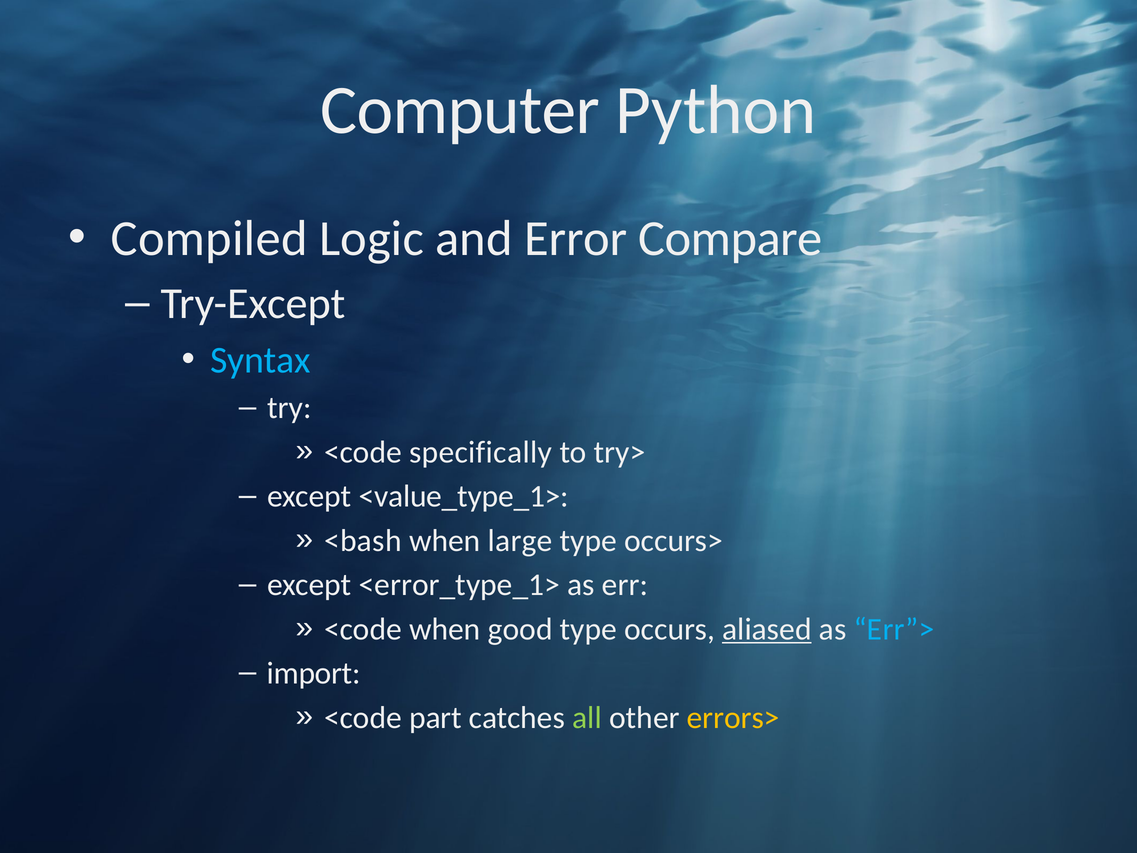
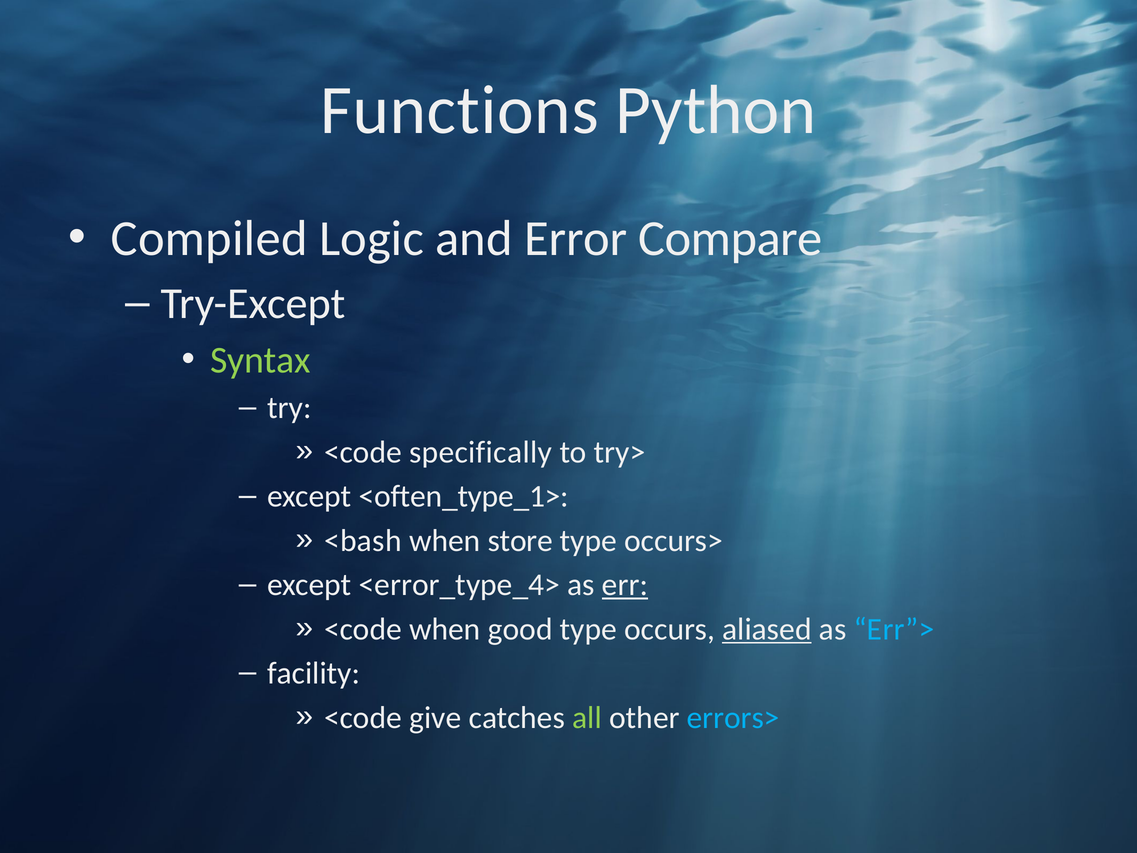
Computer: Computer -> Functions (460, 110)
Syntax colour: light blue -> light green (260, 360)
<value_type_1>: <value_type_1> -> <often_type_1> (464, 496)
large: large -> store (520, 540)
<error_type_1>: <error_type_1> -> <error_type_4> (459, 585)
err underline: none -> present (625, 585)
import: import -> facility (314, 673)
part: part -> give (435, 717)
errors> colour: yellow -> light blue (733, 717)
